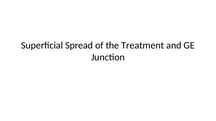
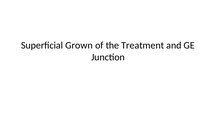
Spread: Spread -> Grown (79, 46)
